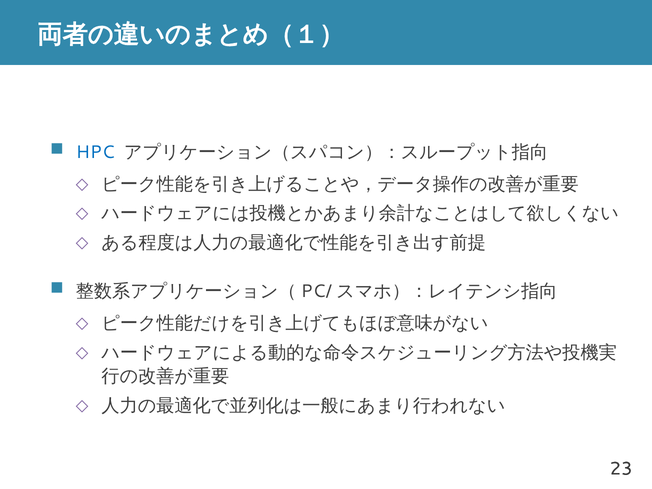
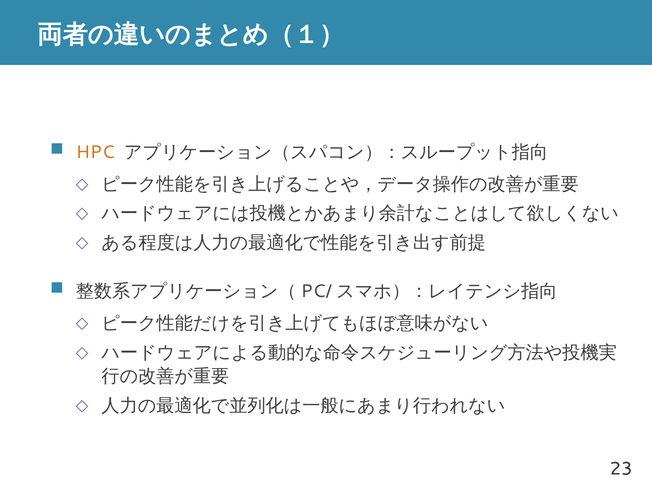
HPC colour: blue -> orange (95, 152)
